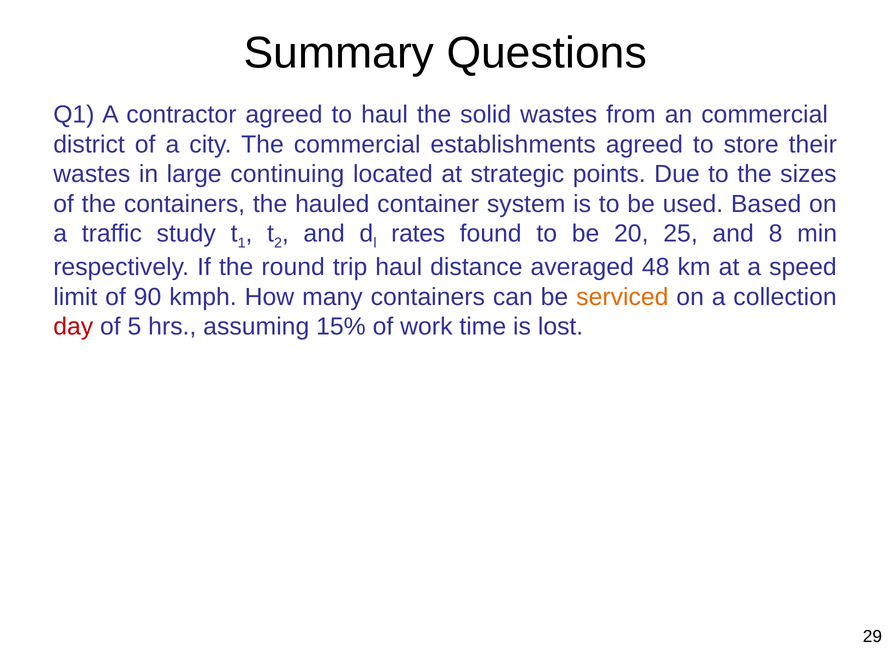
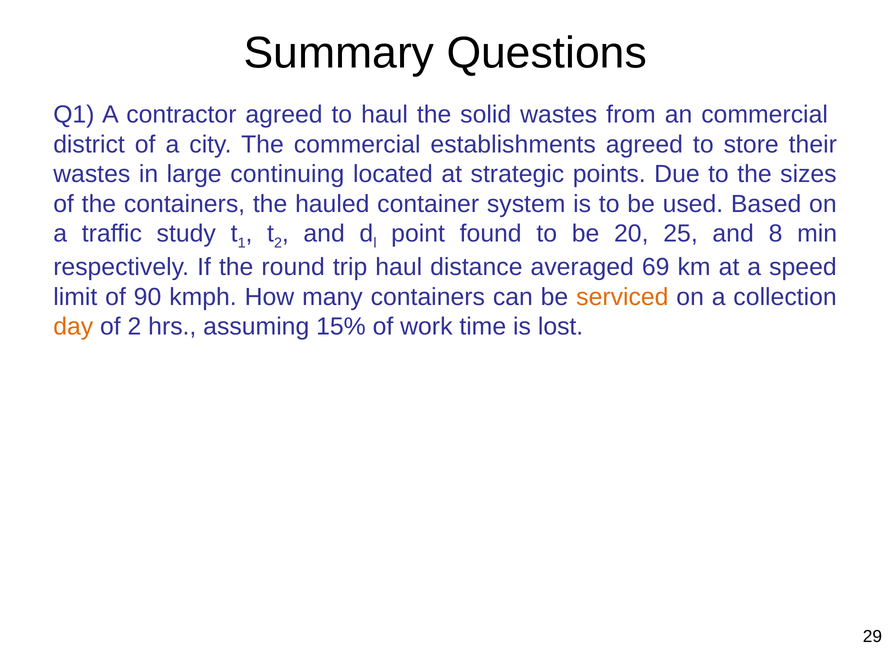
rates: rates -> point (418, 234)
48: 48 -> 69 (656, 267)
day colour: red -> orange (73, 327)
of 5: 5 -> 2 (134, 327)
